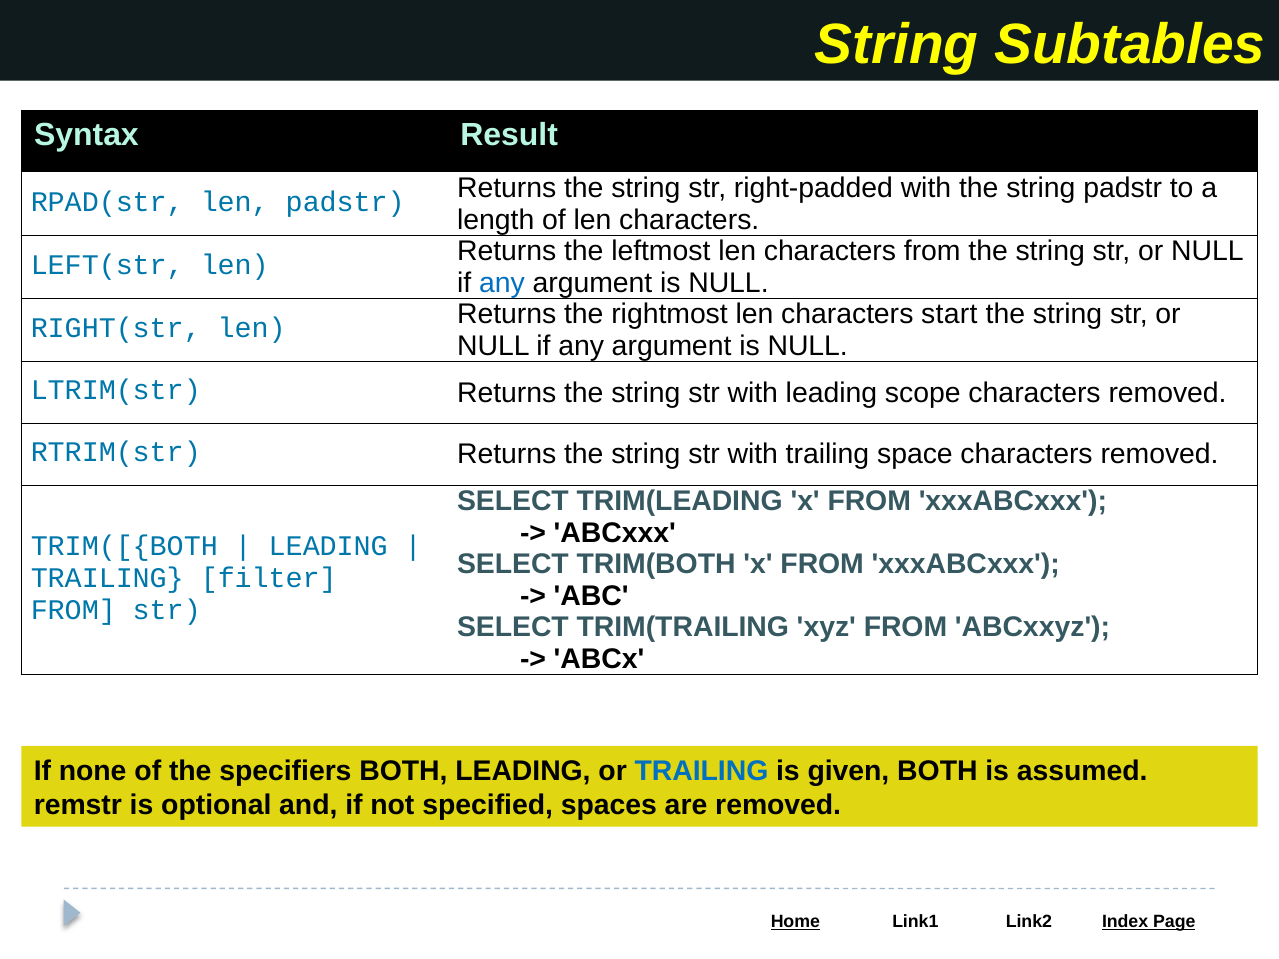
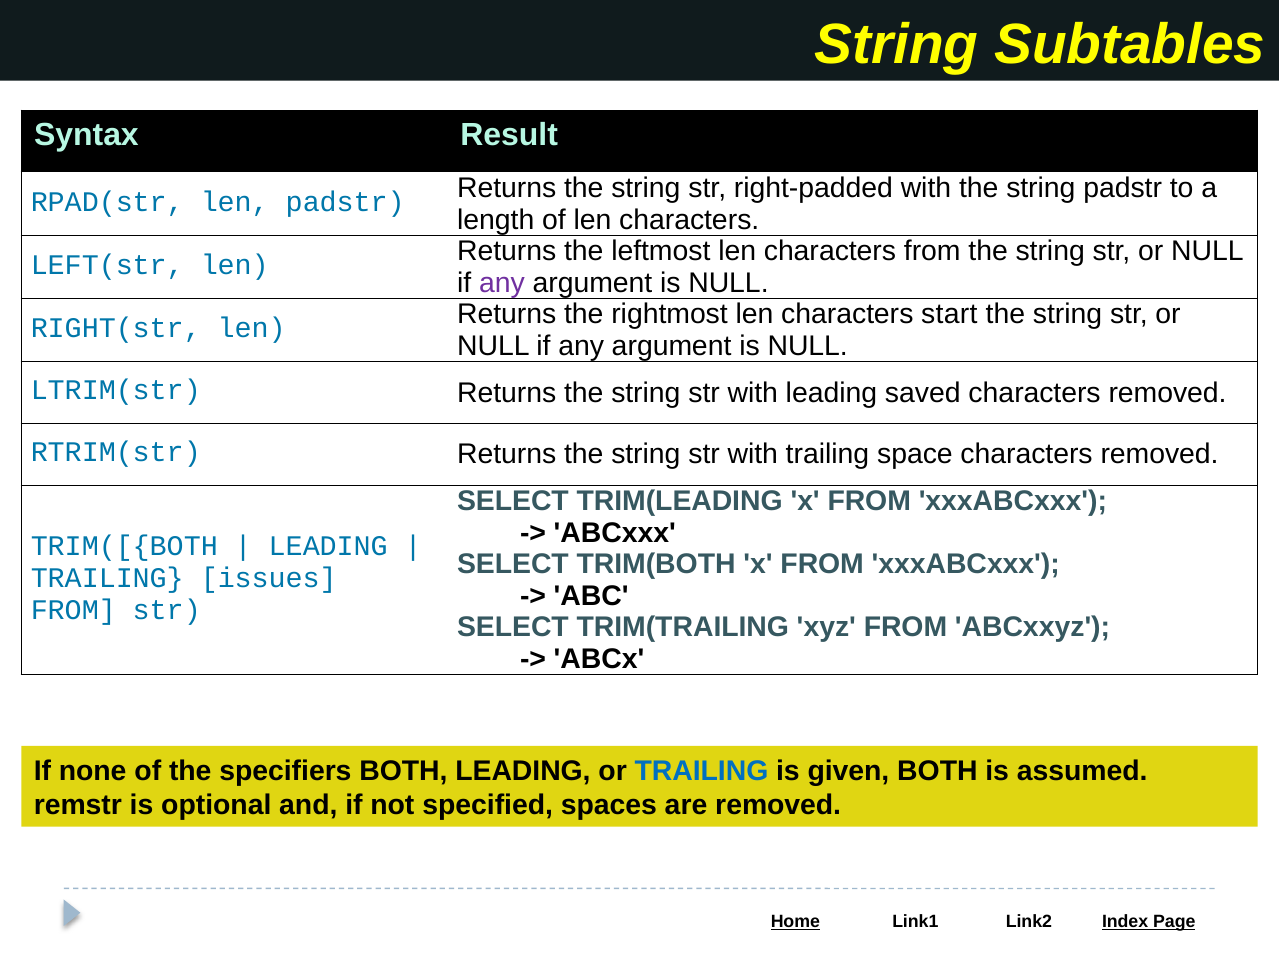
any colour: blue -> purple (502, 283)
scope: scope -> saved (923, 393)
filter: filter -> issues (269, 578)
